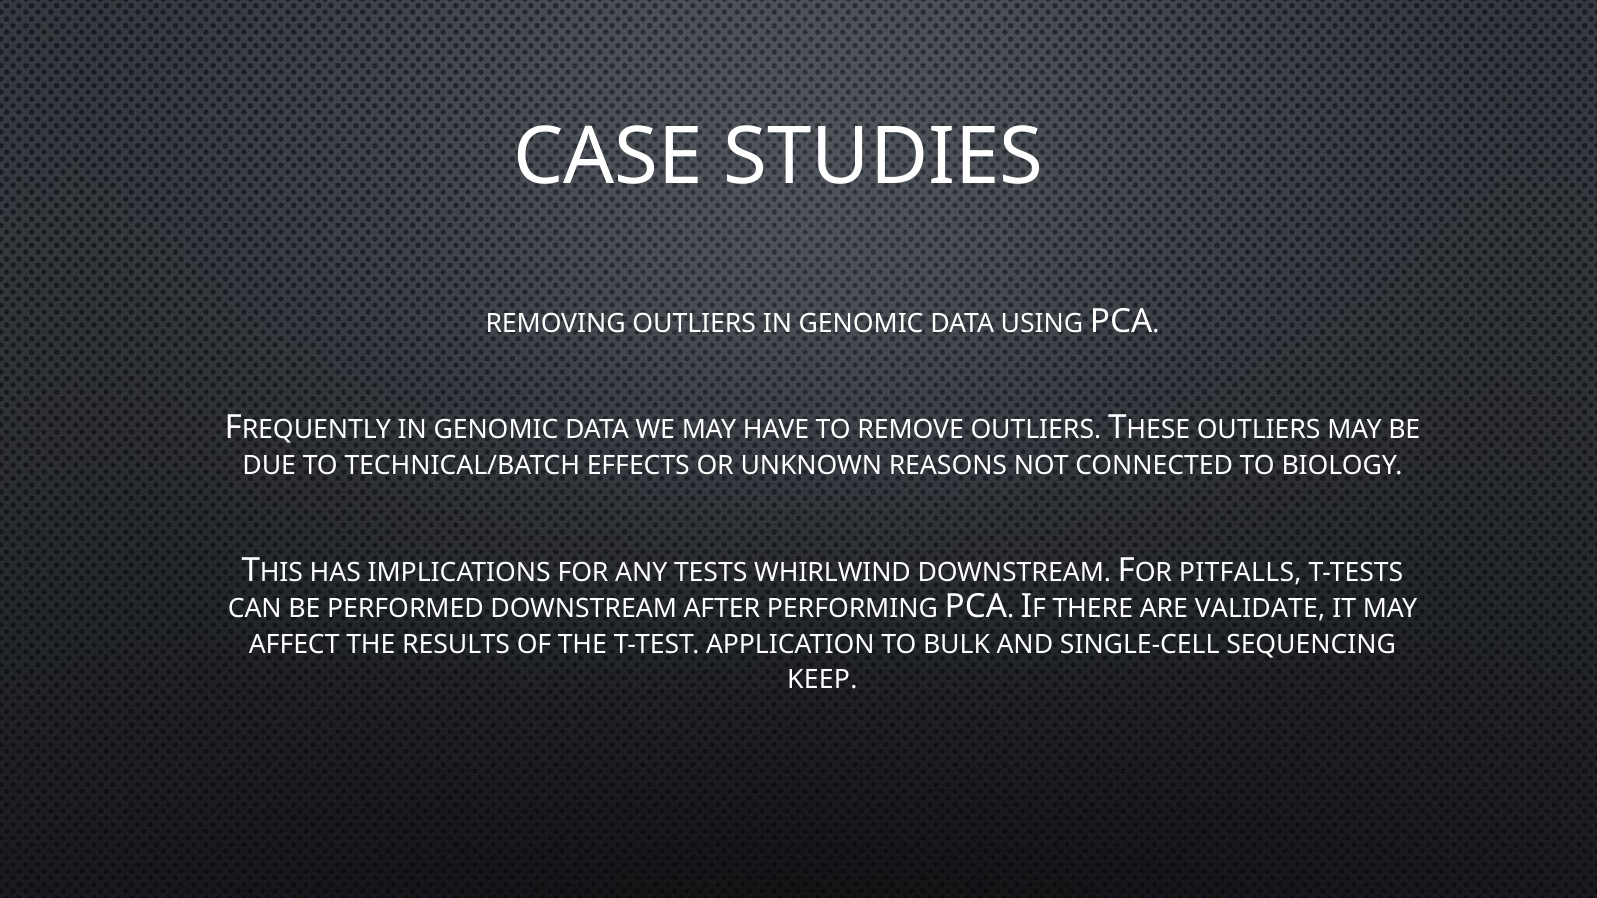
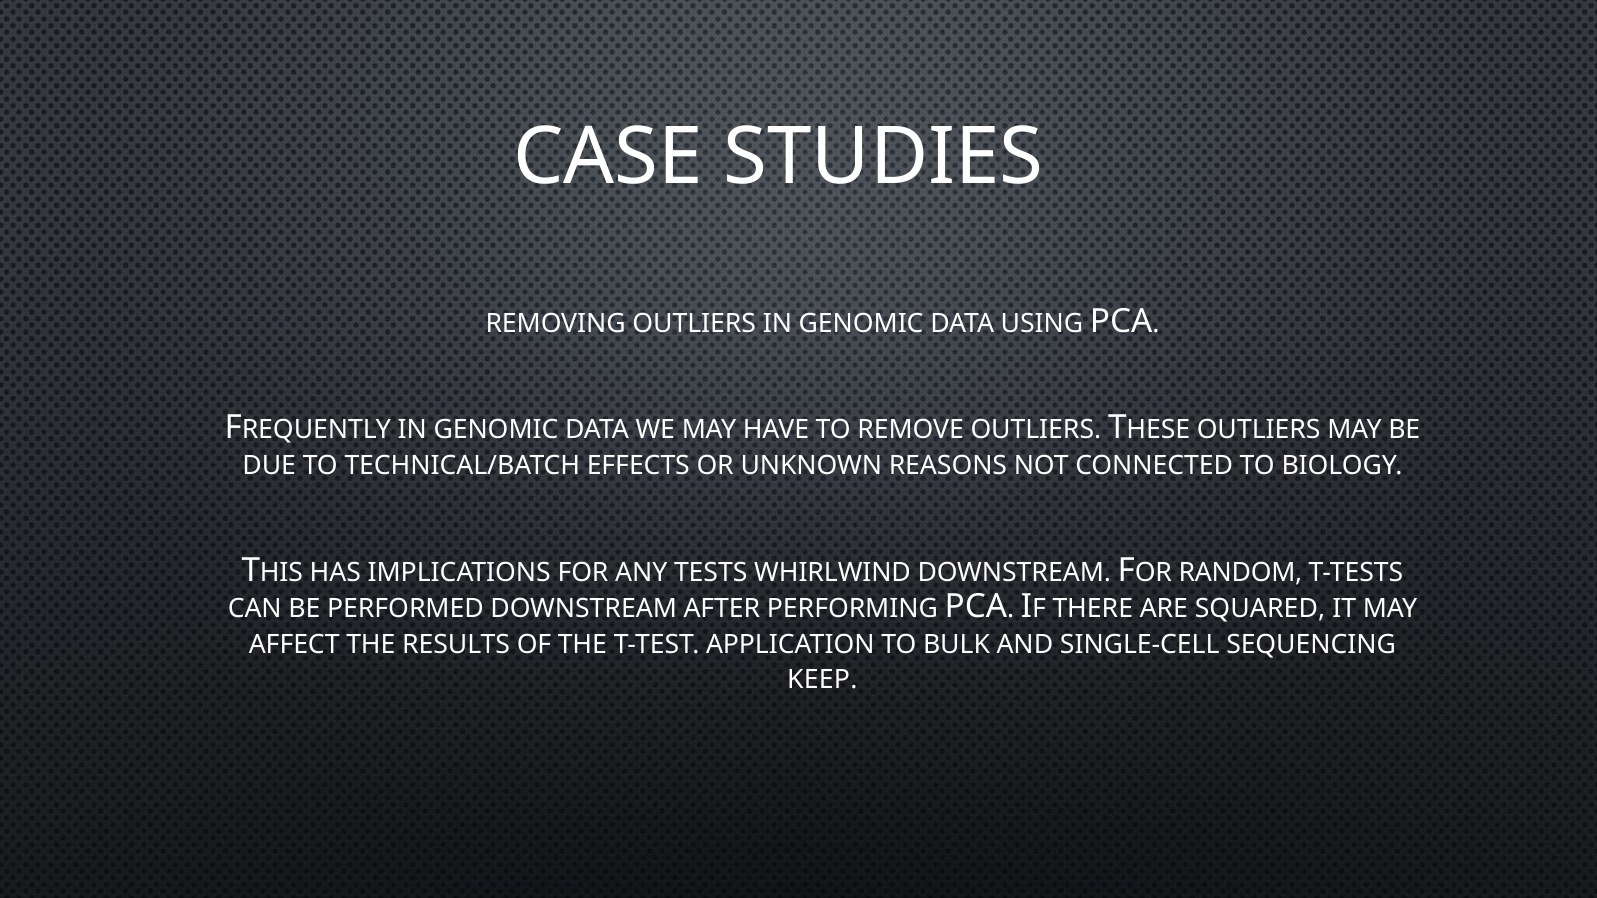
PITFALLS: PITFALLS -> RANDOM (1240, 573)
VALIDATE: VALIDATE -> SQUARED (1260, 609)
